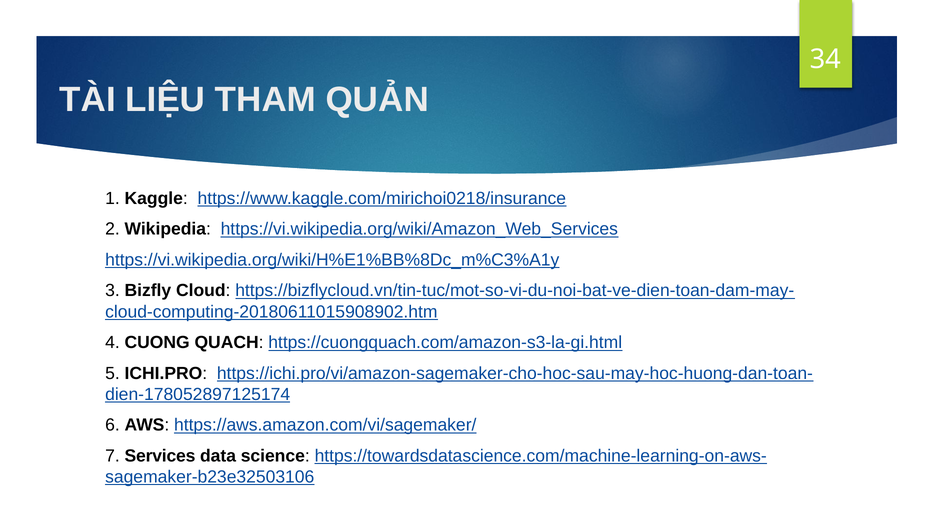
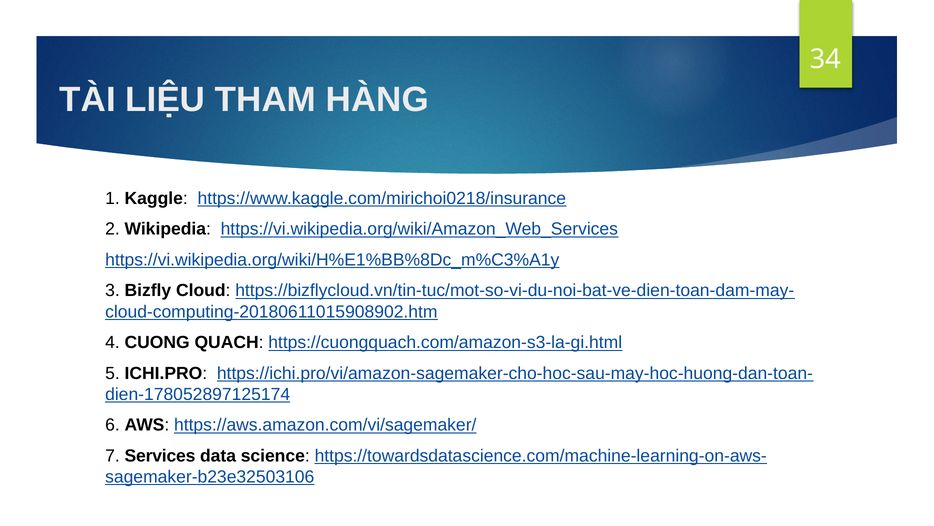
QUẢN: QUẢN -> HÀNG (377, 100)
